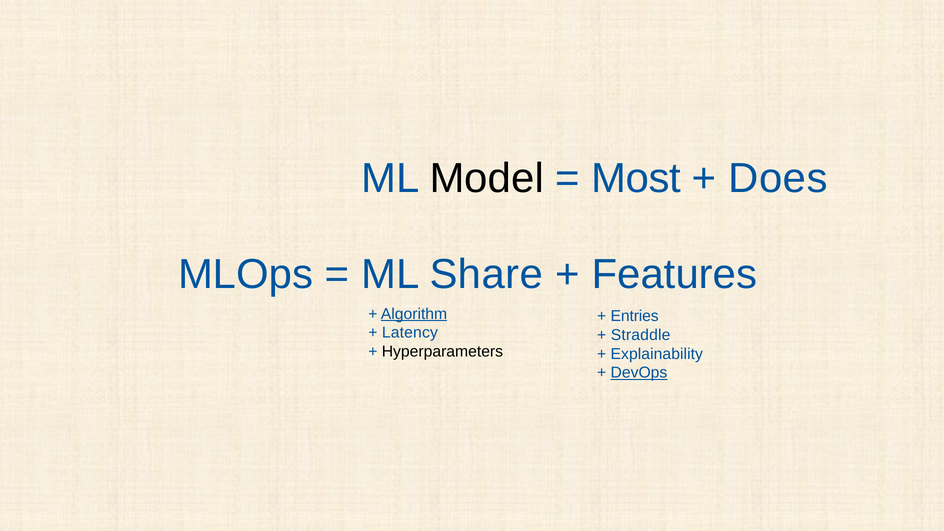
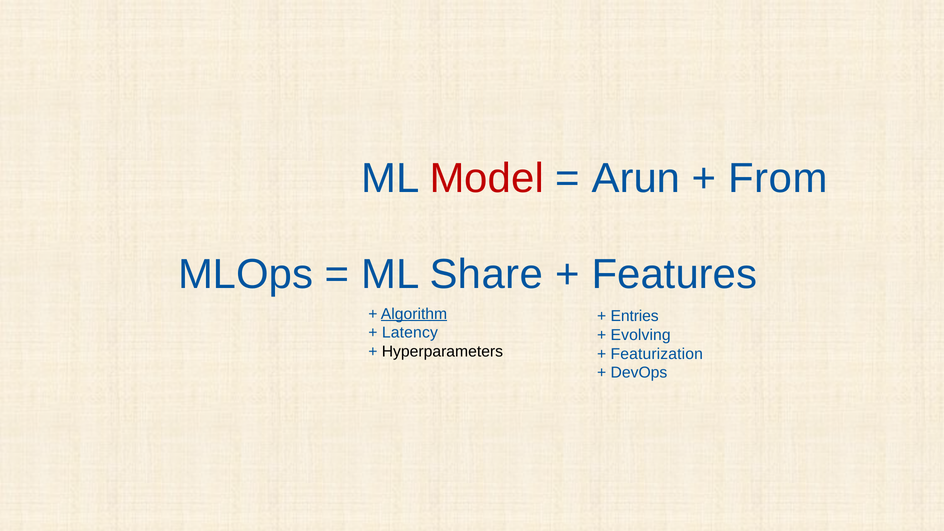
Model colour: black -> red (487, 178)
Most: Most -> Arun (636, 178)
Does: Does -> From (778, 178)
Straddle: Straddle -> Evolving (641, 335)
Explainability: Explainability -> Featurization (657, 354)
DevOps underline: present -> none (639, 373)
